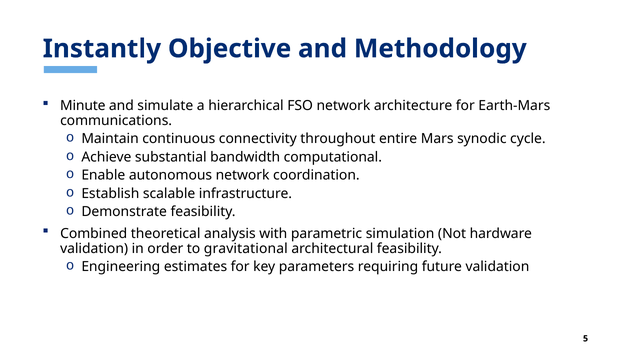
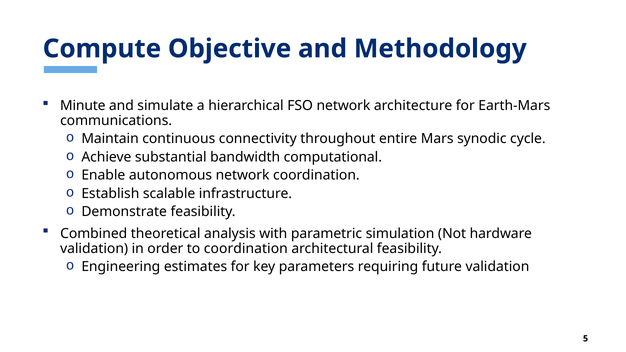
Instantly: Instantly -> Compute (102, 49)
to gravitational: gravitational -> coordination (246, 249)
